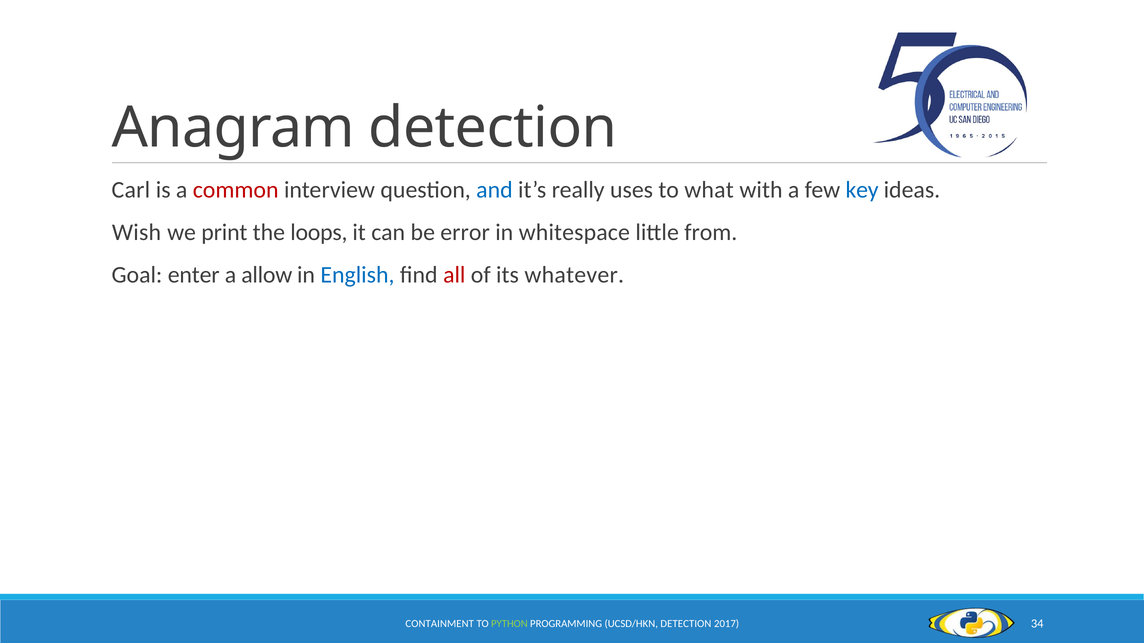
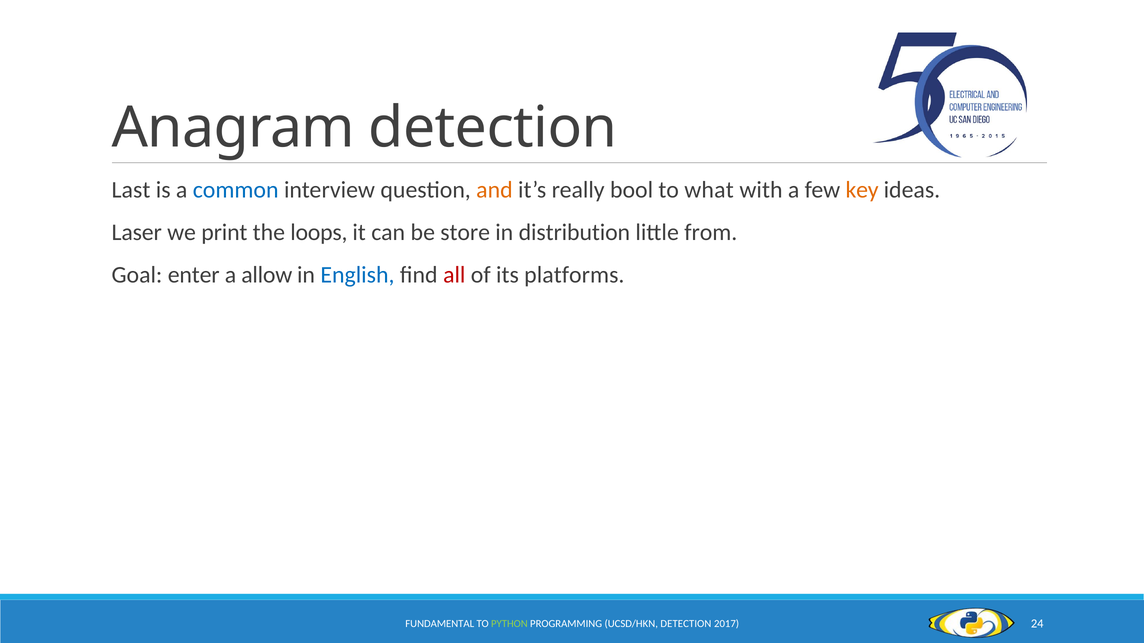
Carl: Carl -> Last (131, 190)
common colour: red -> blue (236, 190)
and colour: blue -> orange (494, 190)
uses: uses -> bool (632, 190)
key colour: blue -> orange (862, 190)
Wish: Wish -> Laser (137, 233)
error: error -> store (465, 233)
whitespace: whitespace -> distribution (574, 233)
whatever: whatever -> platforms (574, 275)
CONTAINMENT: CONTAINMENT -> FUNDAMENTAL (440, 624)
34: 34 -> 24 (1037, 624)
